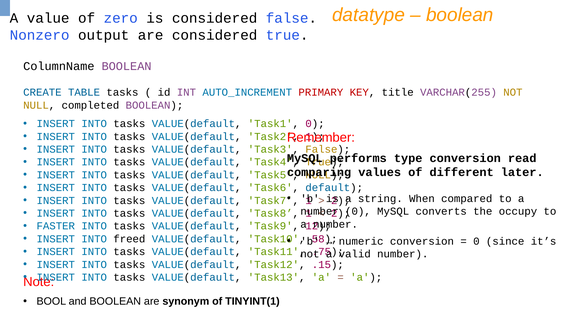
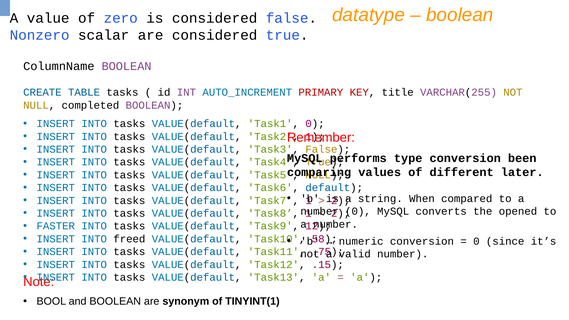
output: output -> scalar (104, 35)
read: read -> been (522, 158)
occupy: occupy -> opened (518, 211)
